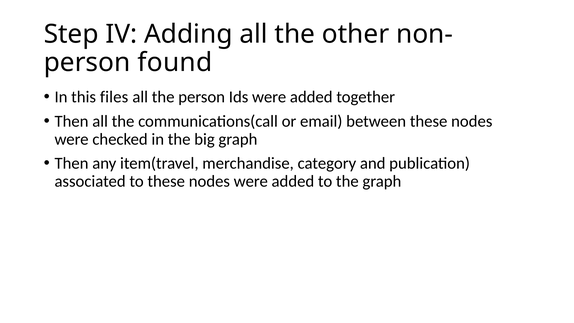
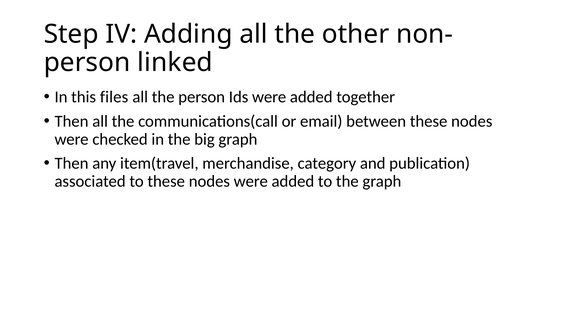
found: found -> linked (175, 62)
